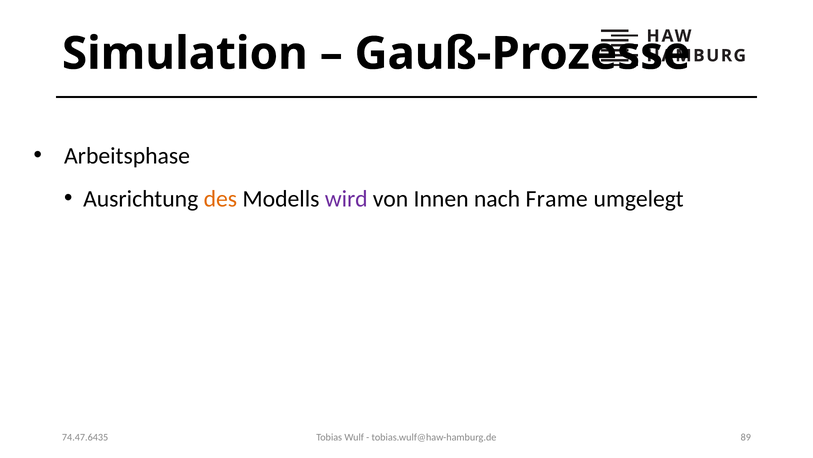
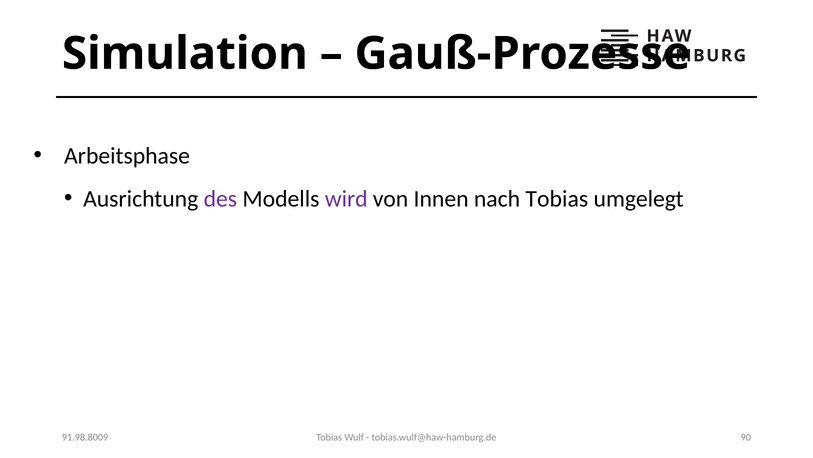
des colour: orange -> purple (220, 198)
nach Frame: Frame -> Tobias (557, 198)
74.47.6435: 74.47.6435 -> 91.98.8009 (85, 437)
89: 89 -> 90 (746, 437)
